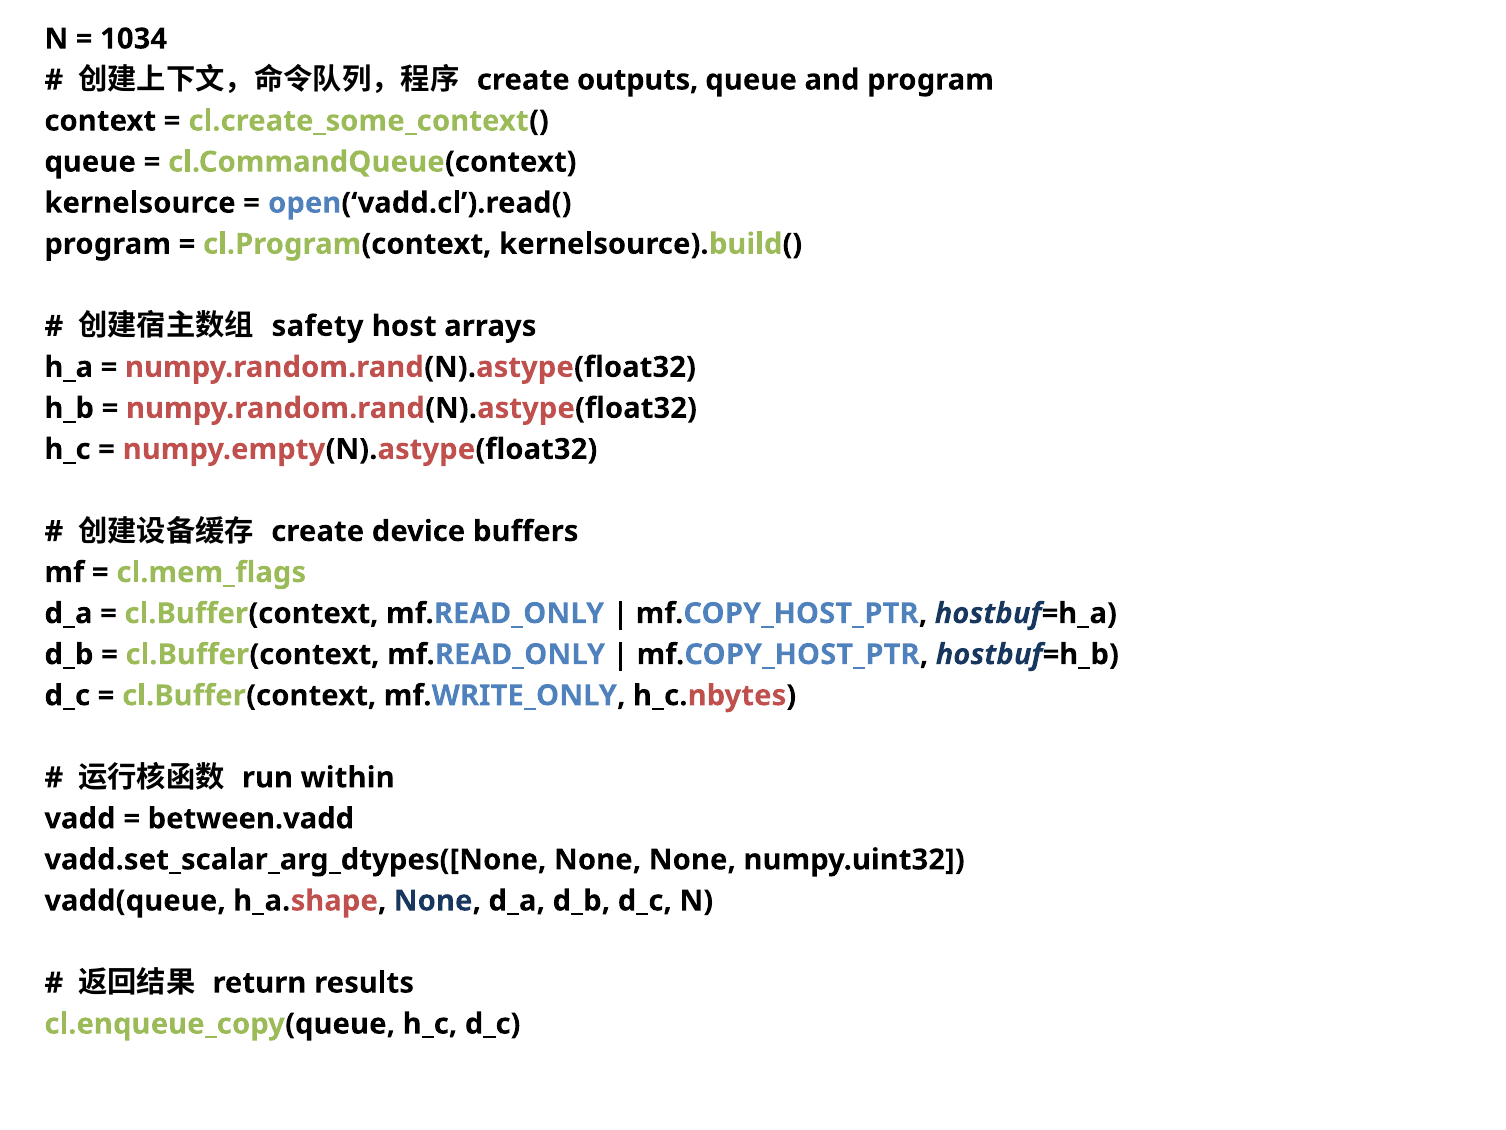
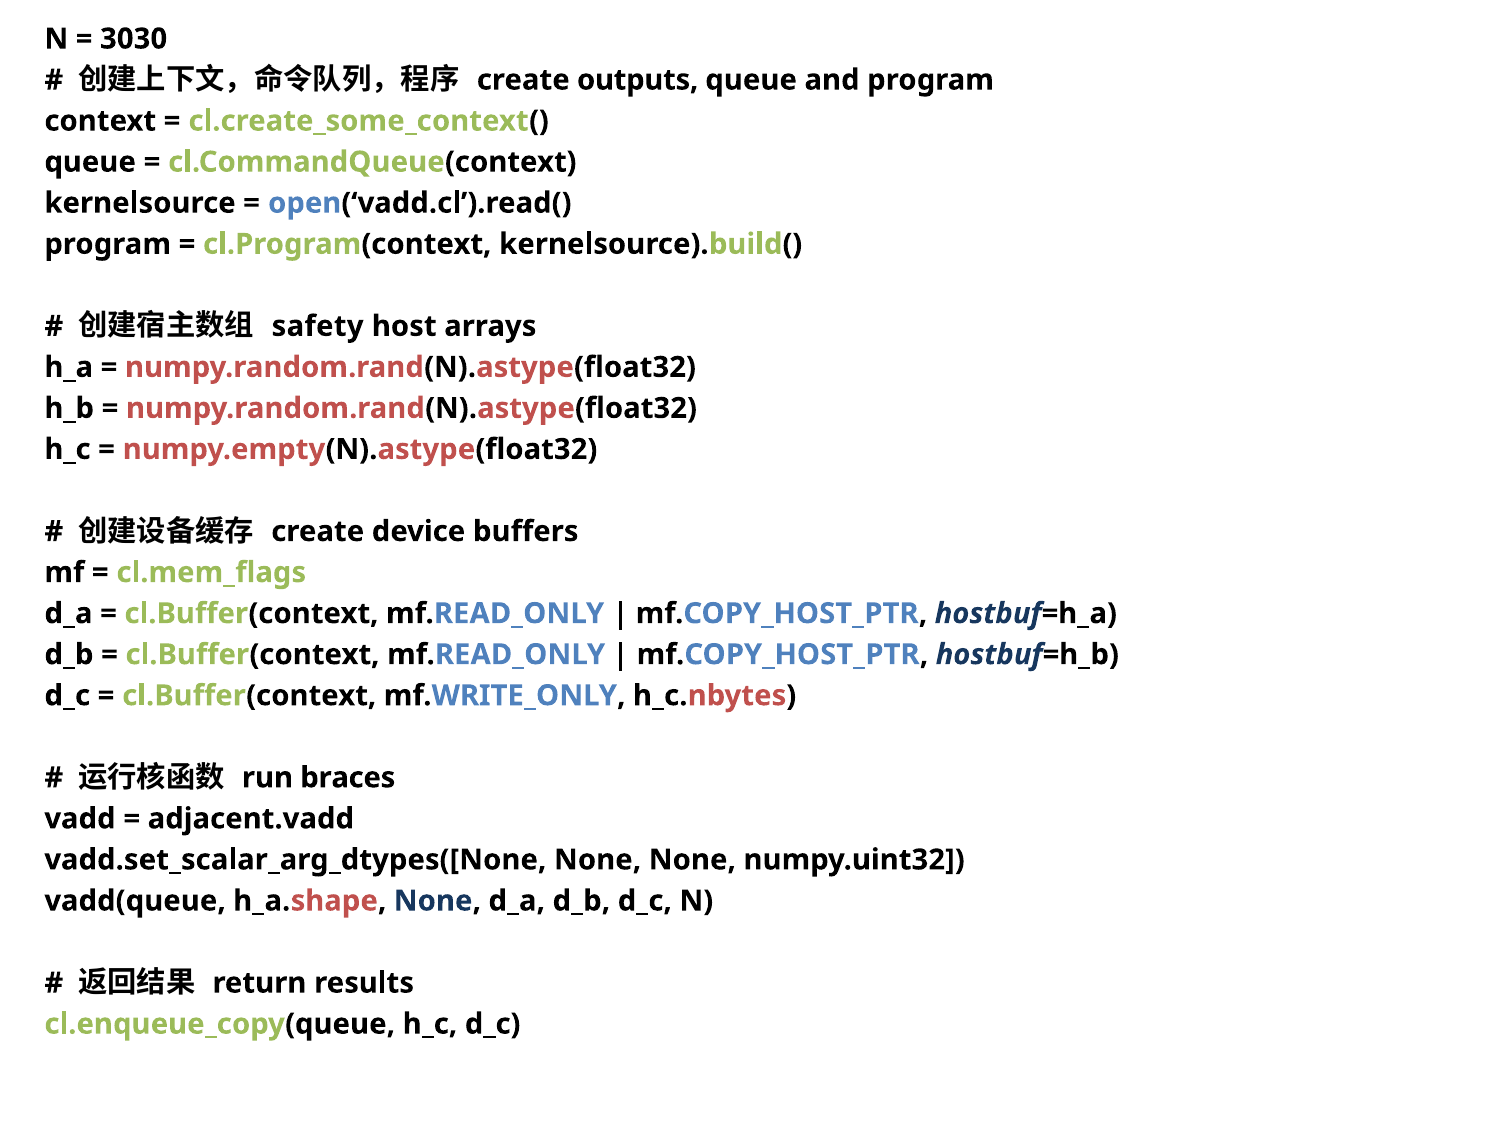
1034: 1034 -> 3030 (134, 39)
within: within -> braces (348, 777)
between.vadd: between.vadd -> adjacent.vadd (251, 818)
